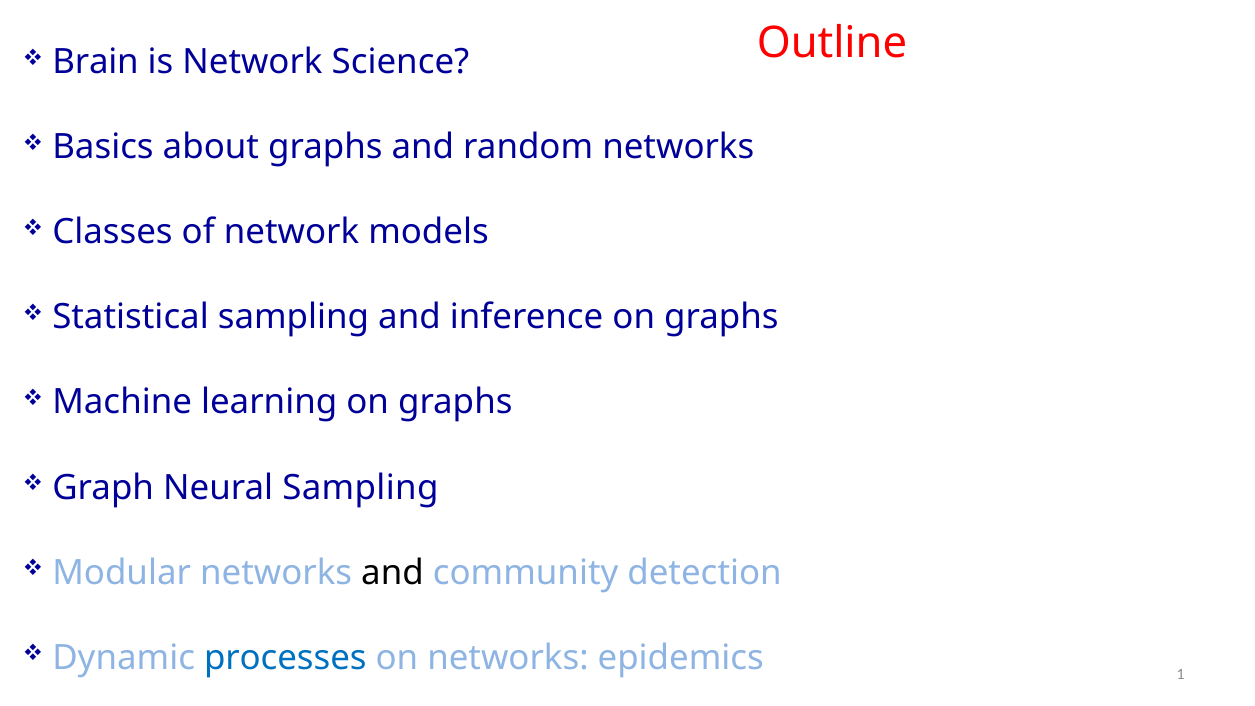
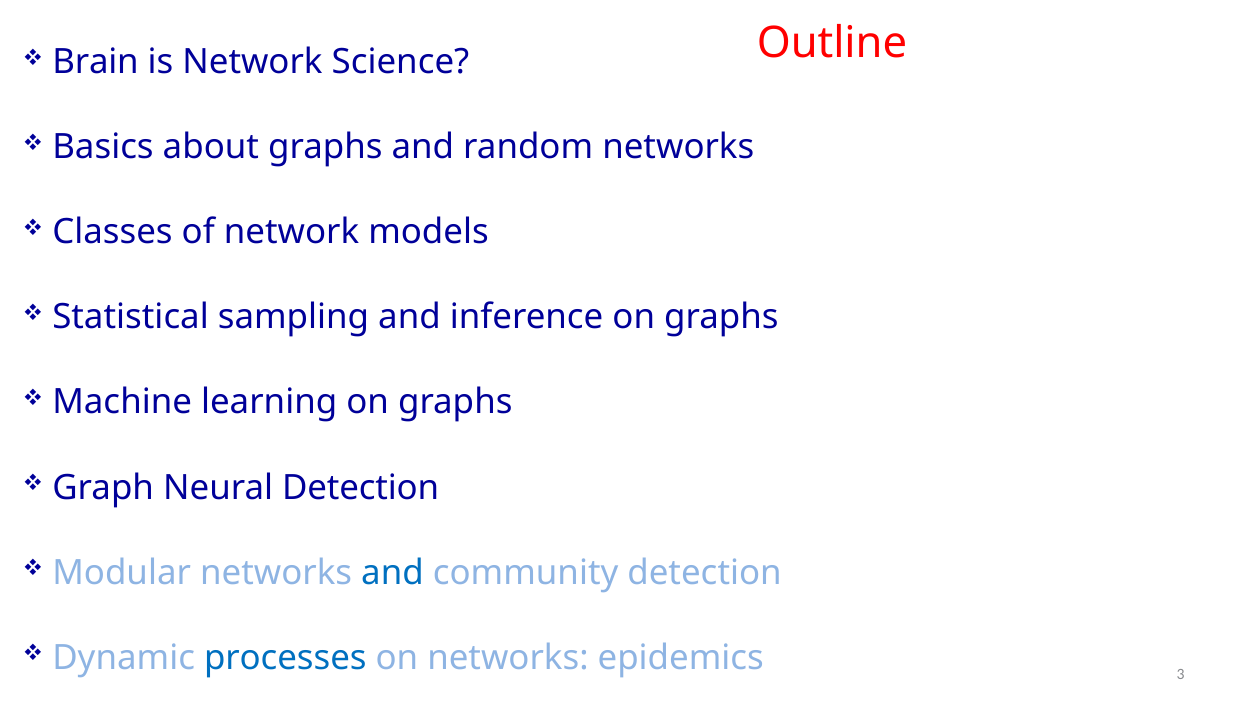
Neural Sampling: Sampling -> Detection (361, 488)
and colour: black -> blue (392, 573)
1: 1 -> 3 (1181, 674)
